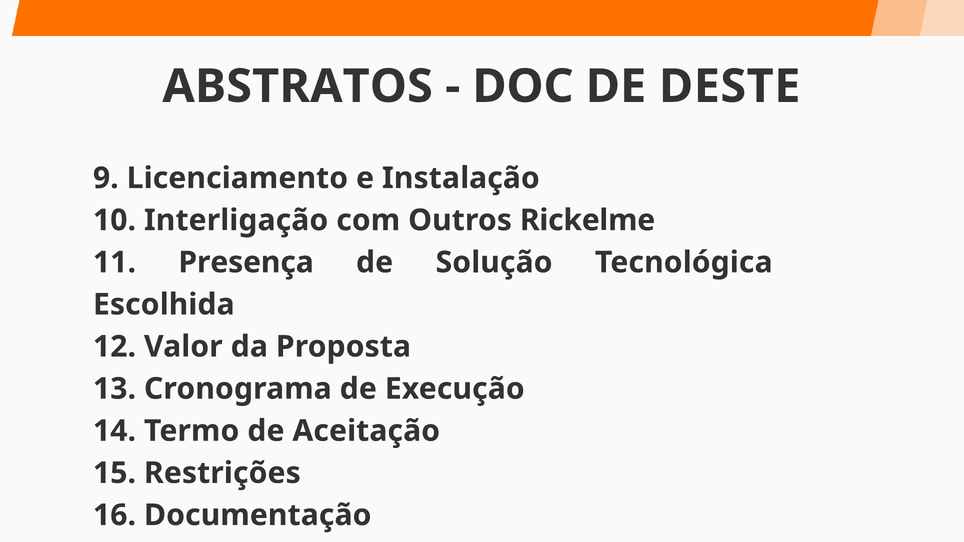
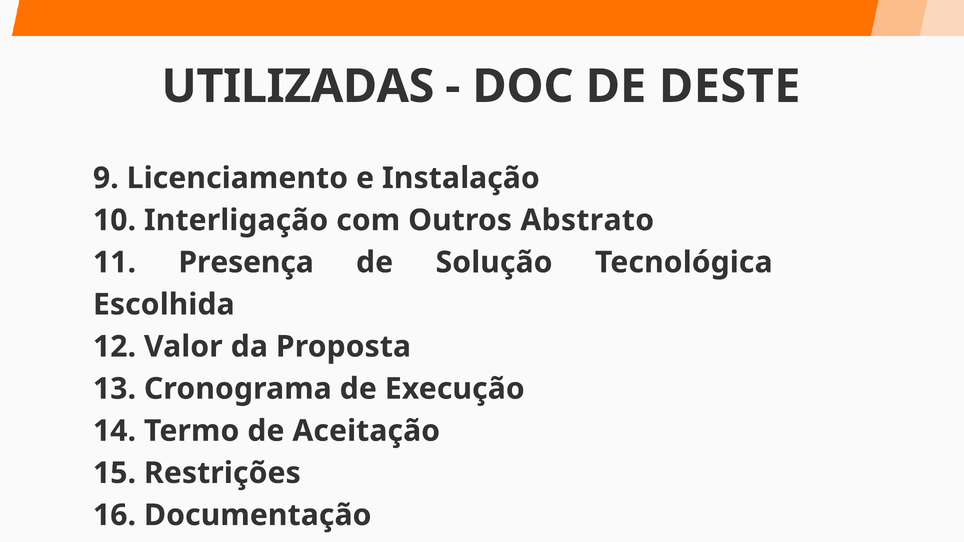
ABSTRATOS: ABSTRATOS -> UTILIZADAS (298, 86)
Rickelme: Rickelme -> Abstrato (587, 220)
